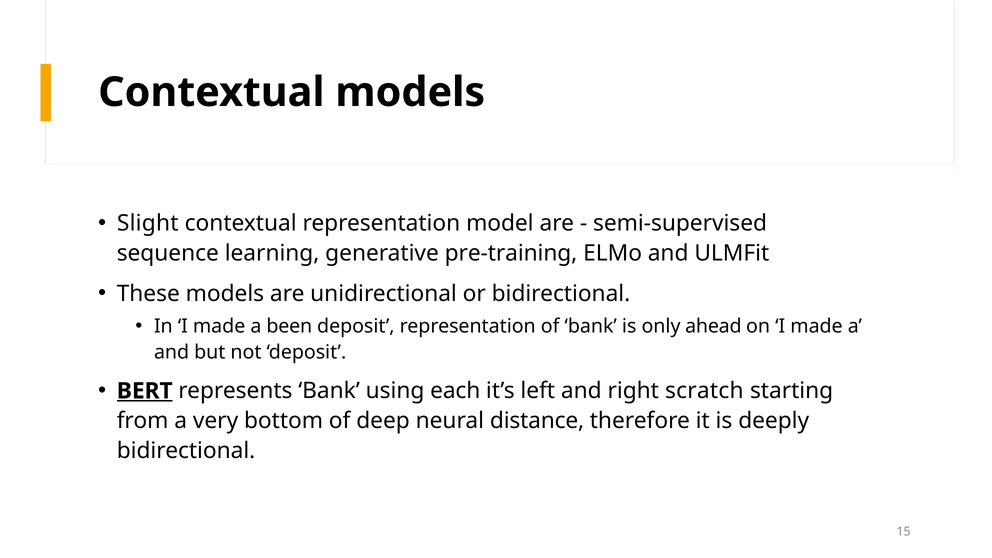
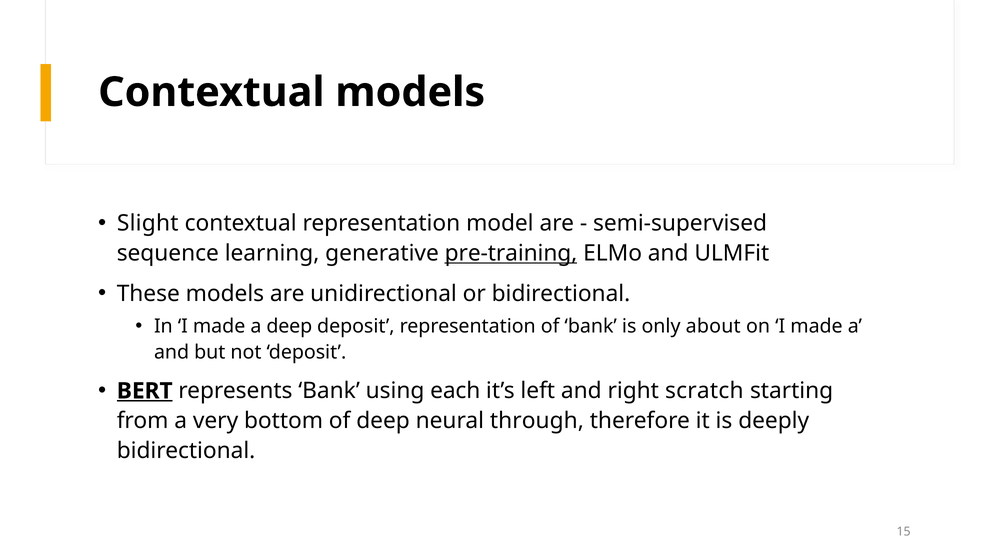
pre-training underline: none -> present (511, 253)
a been: been -> deep (289, 326)
ahead: ahead -> about (713, 326)
distance: distance -> through (537, 421)
